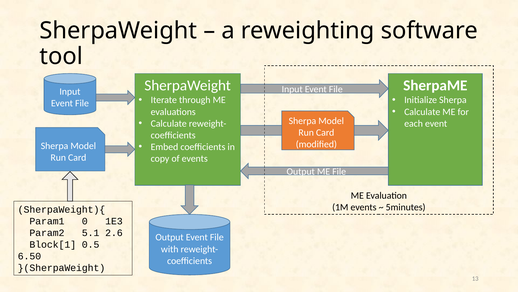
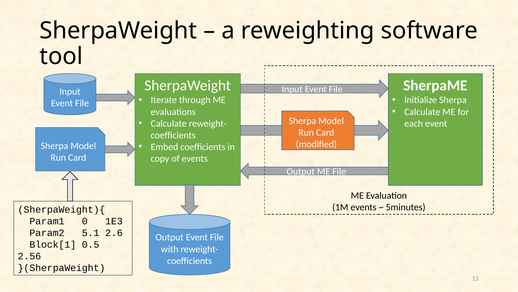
6.50: 6.50 -> 2.56 (29, 256)
